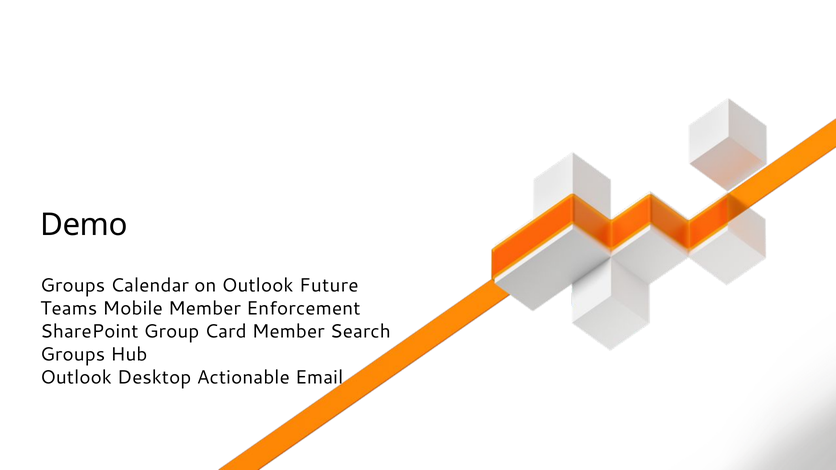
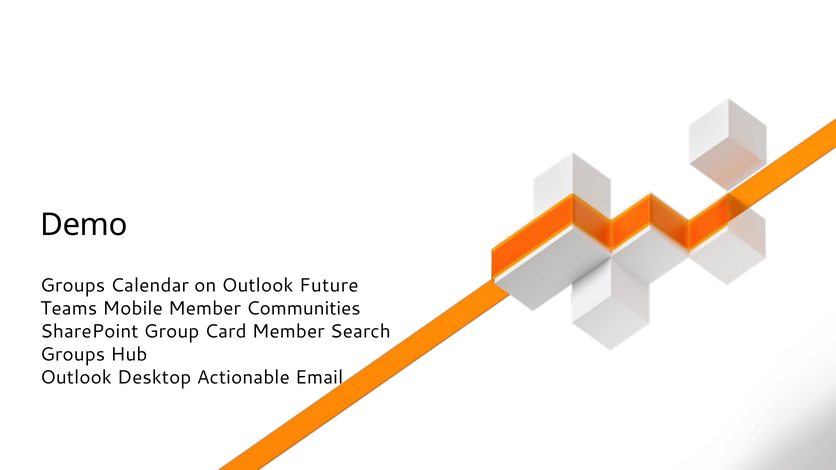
Enforcement: Enforcement -> Communities (303, 309)
